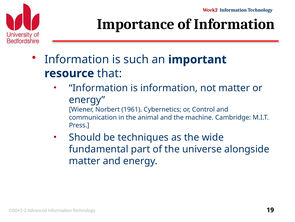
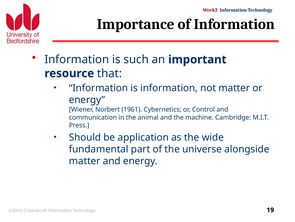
techniques: techniques -> application (143, 137)
